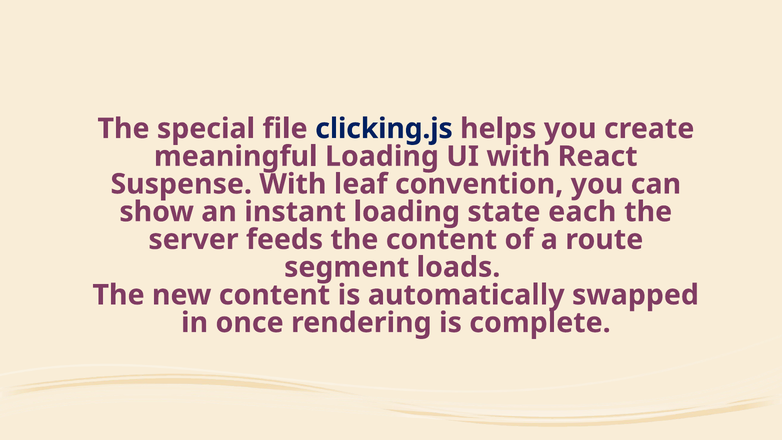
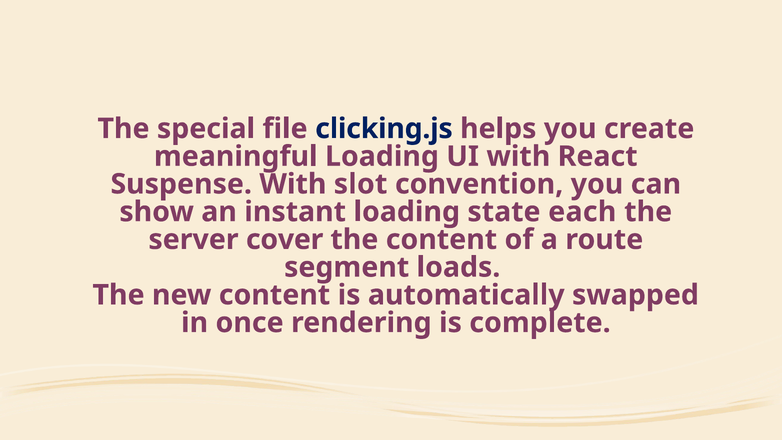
leaf: leaf -> slot (361, 184)
feeds: feeds -> cover (285, 239)
